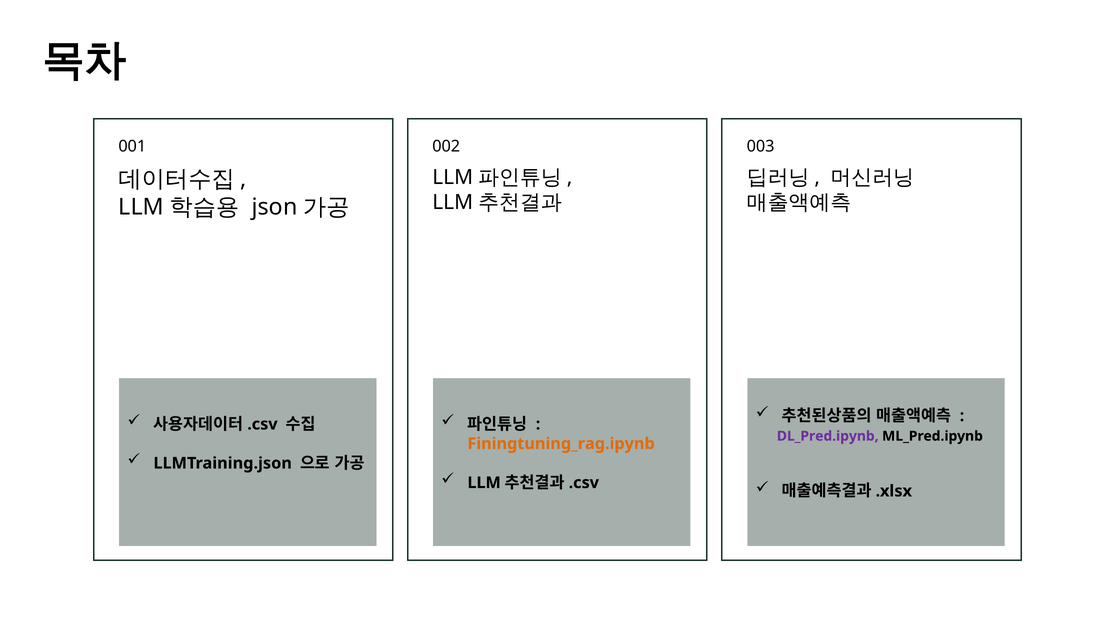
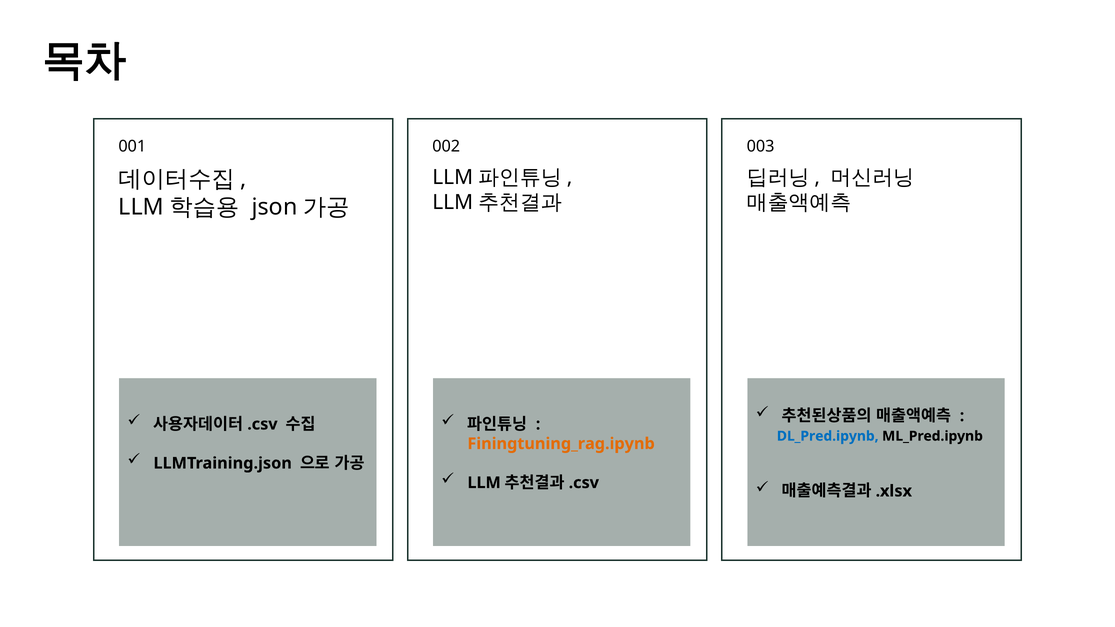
DL_Pred.ipynb colour: purple -> blue (828, 436)
